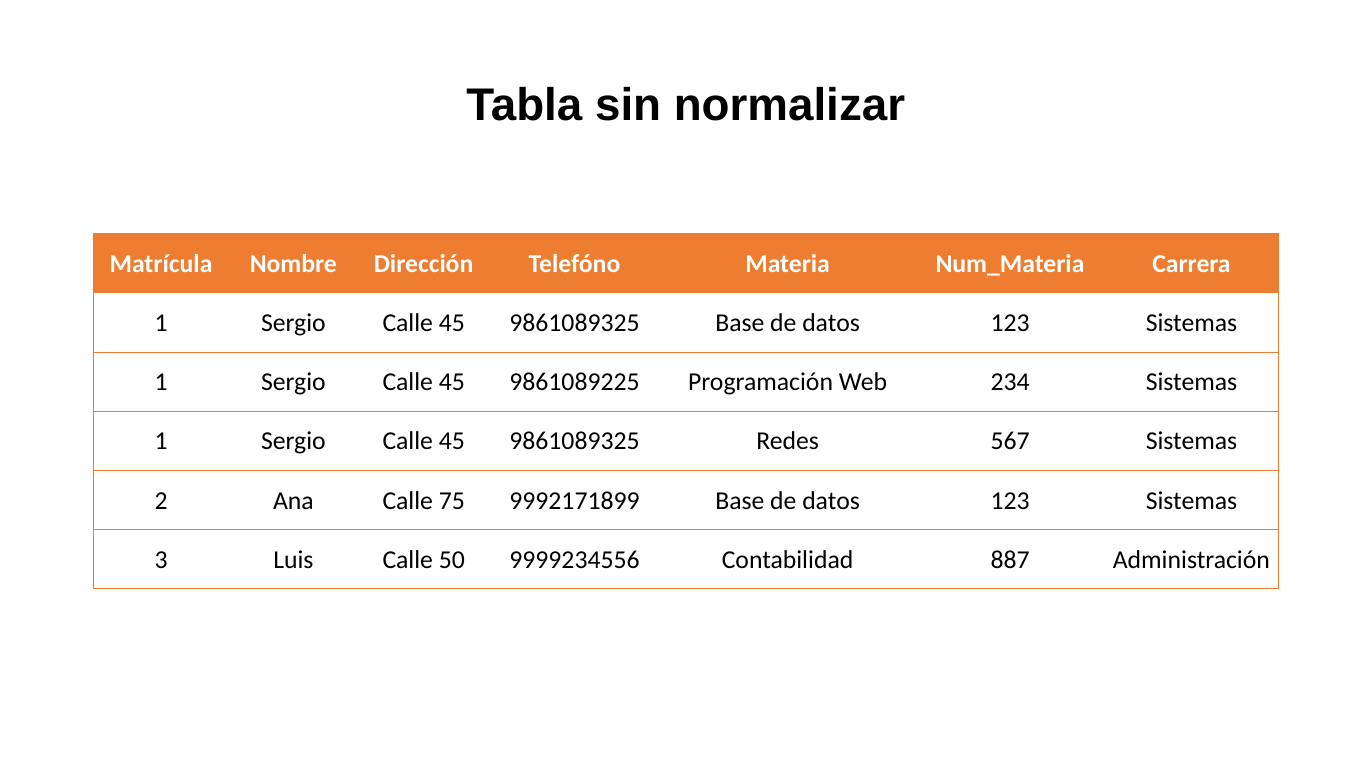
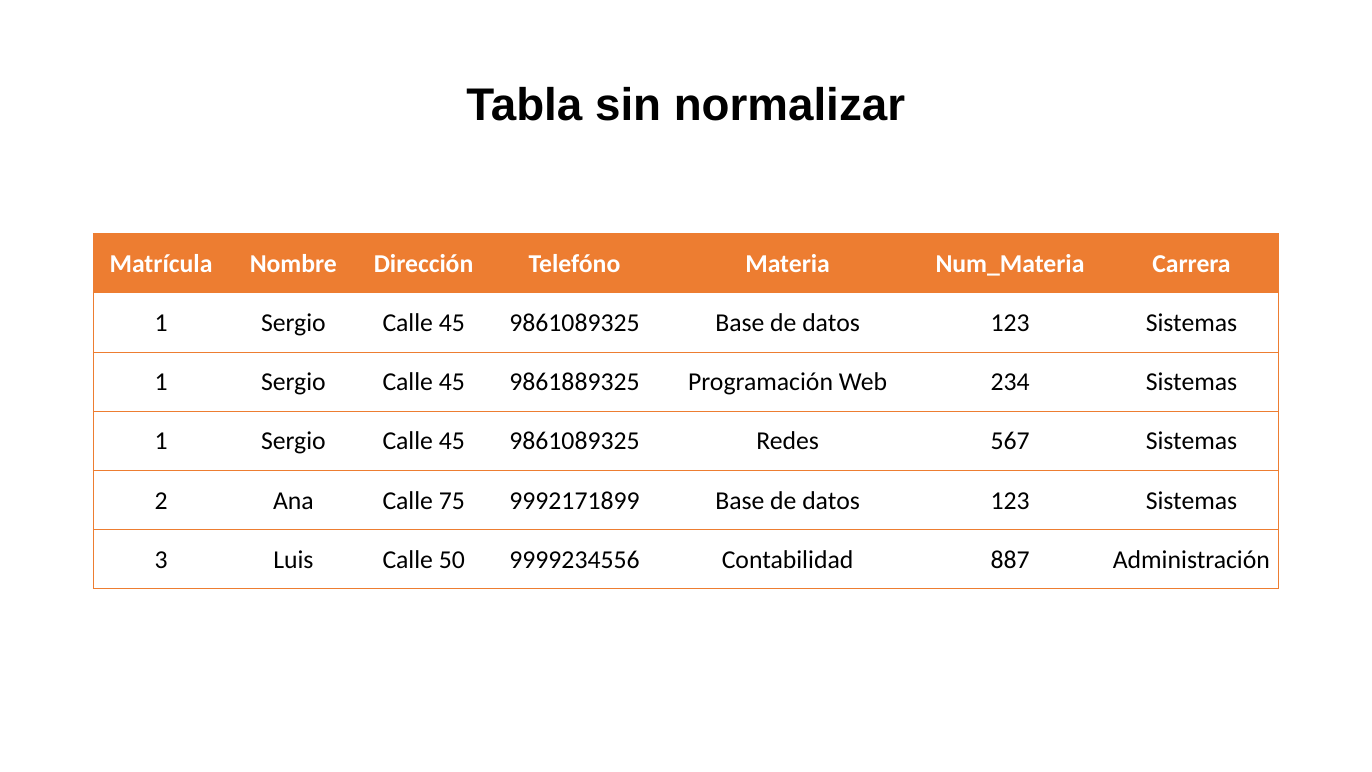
9861089225: 9861089225 -> 9861889325 (575, 382)
